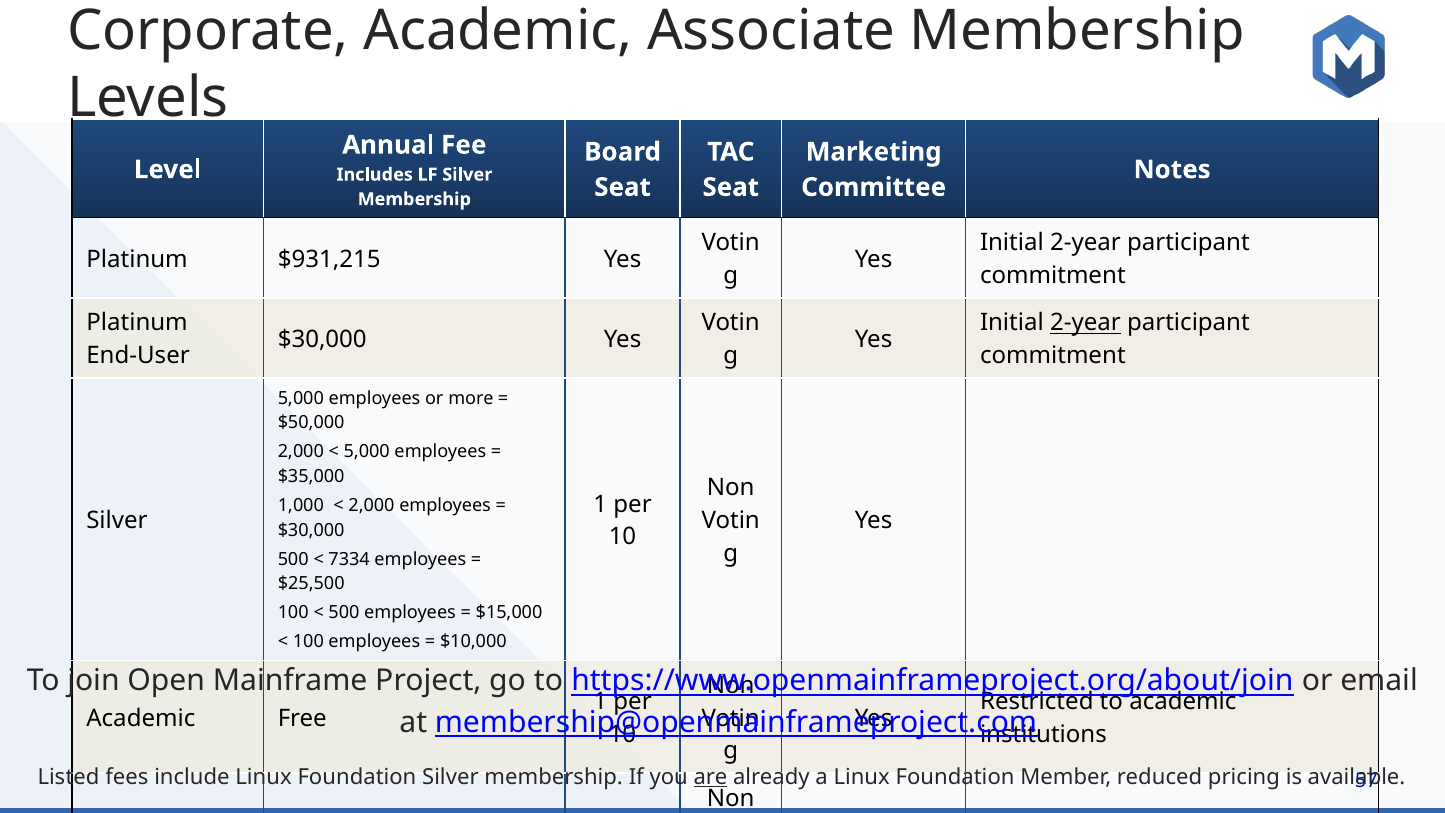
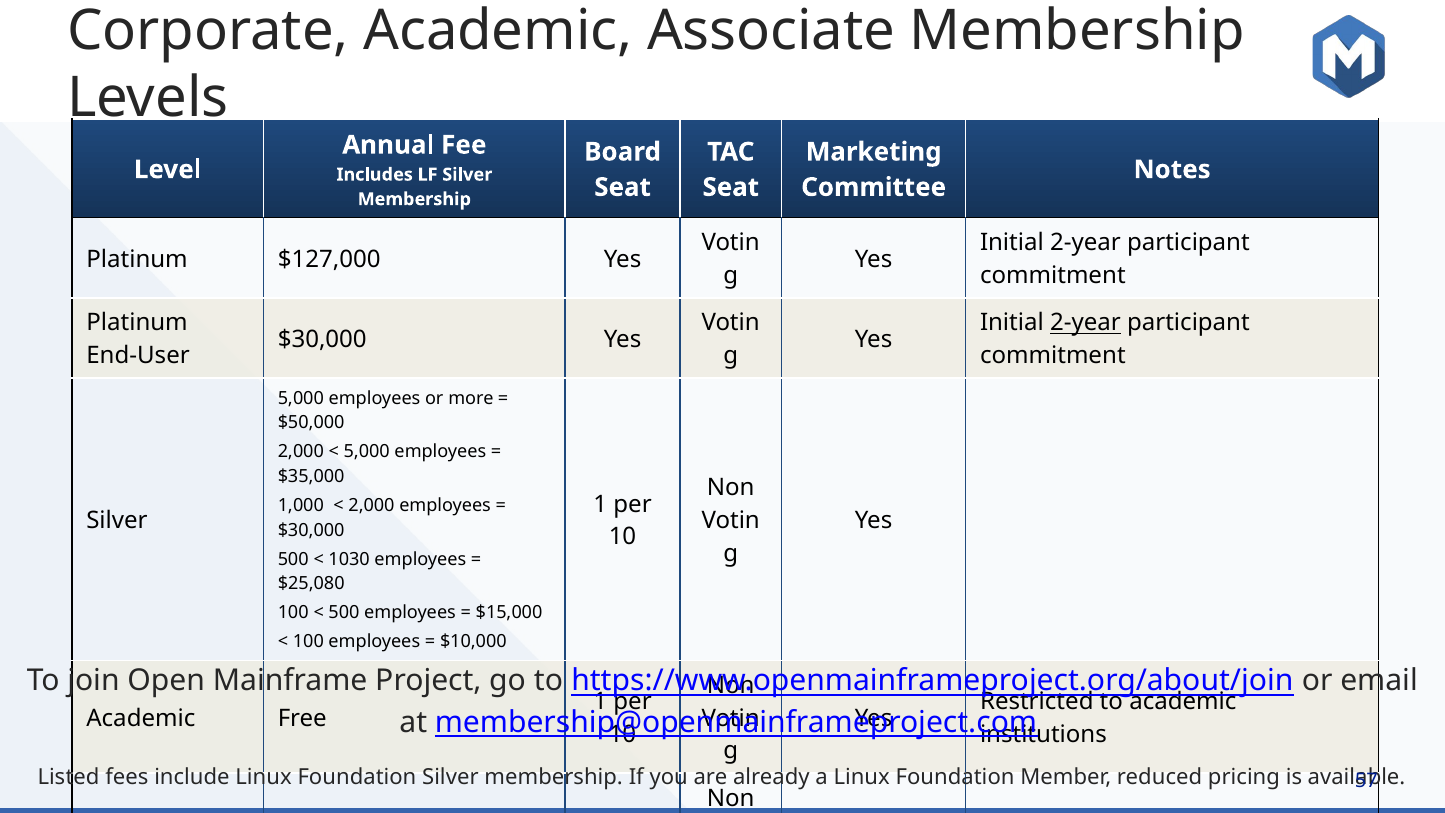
$931,215: $931,215 -> $127,000 (329, 259)
7334: 7334 -> 1030 (349, 559)
$25,500: $25,500 -> $25,080 (311, 584)
are underline: present -> none (711, 777)
